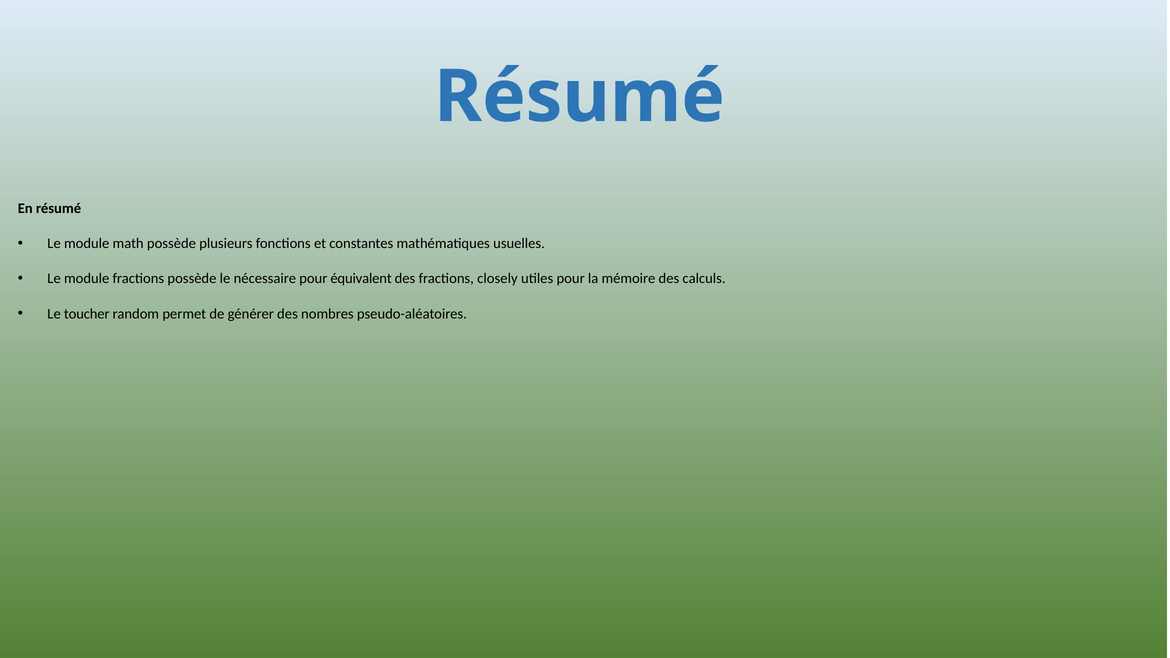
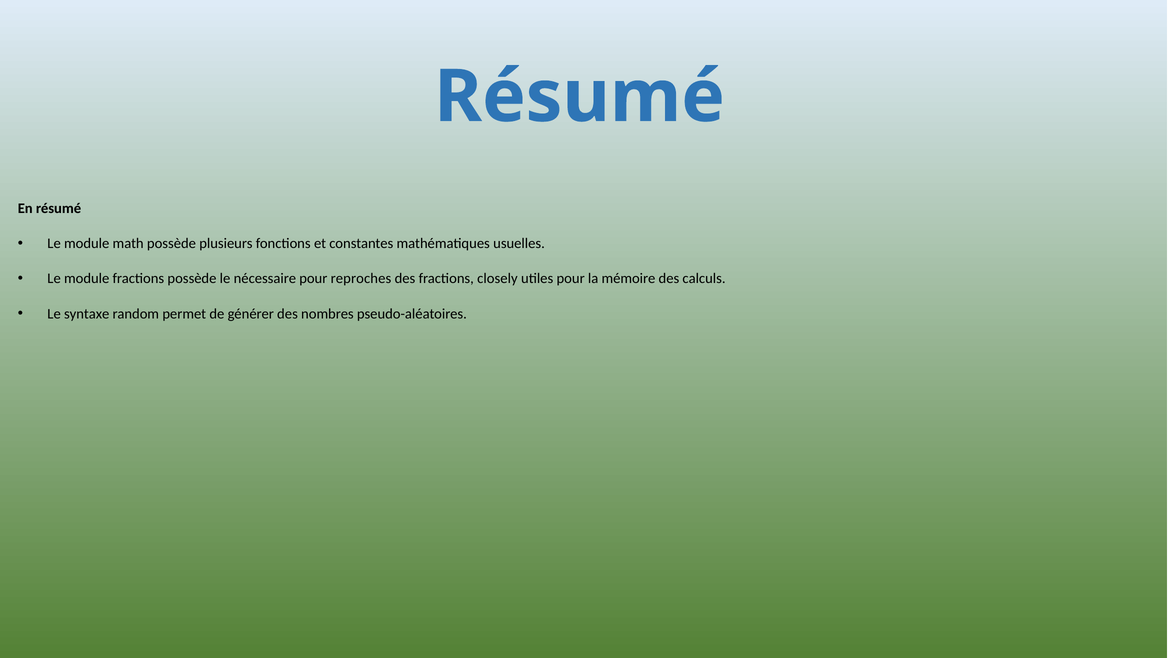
équivalent: équivalent -> reproches (361, 279)
toucher: toucher -> syntaxe (87, 314)
